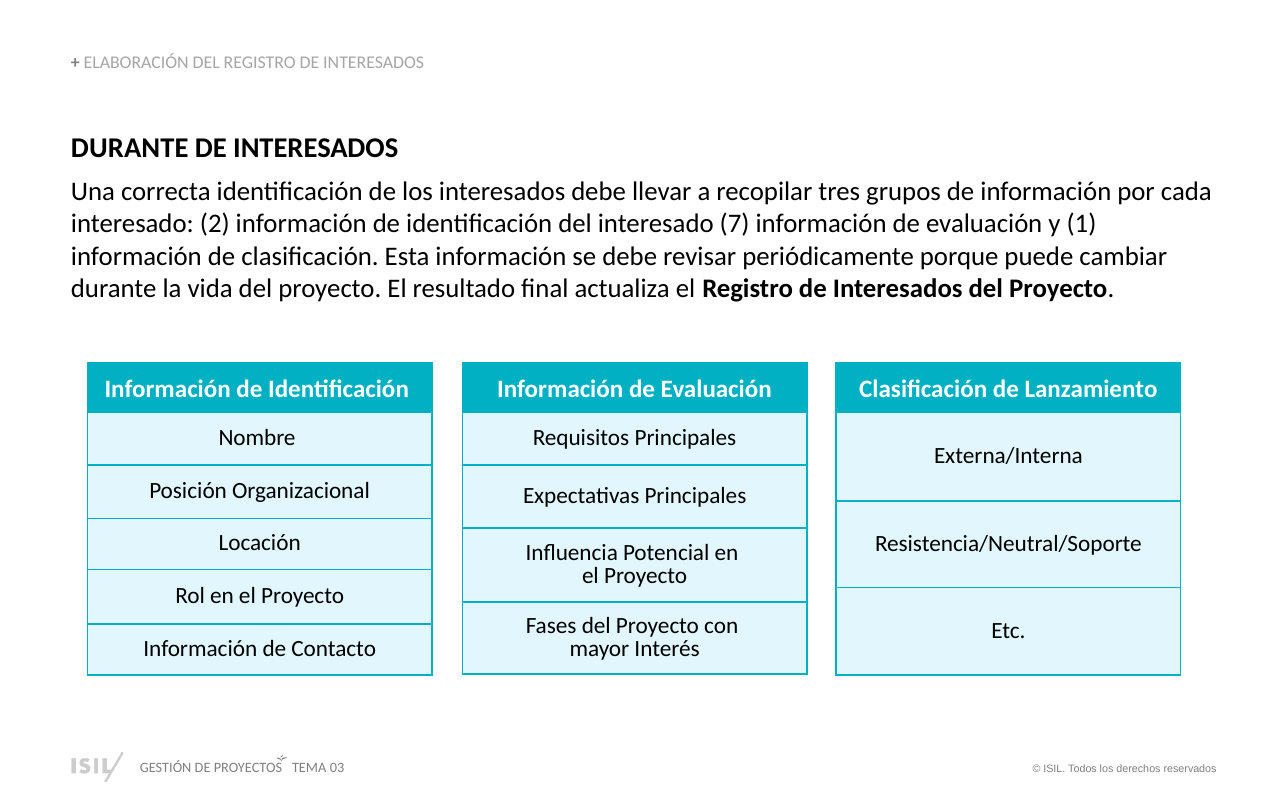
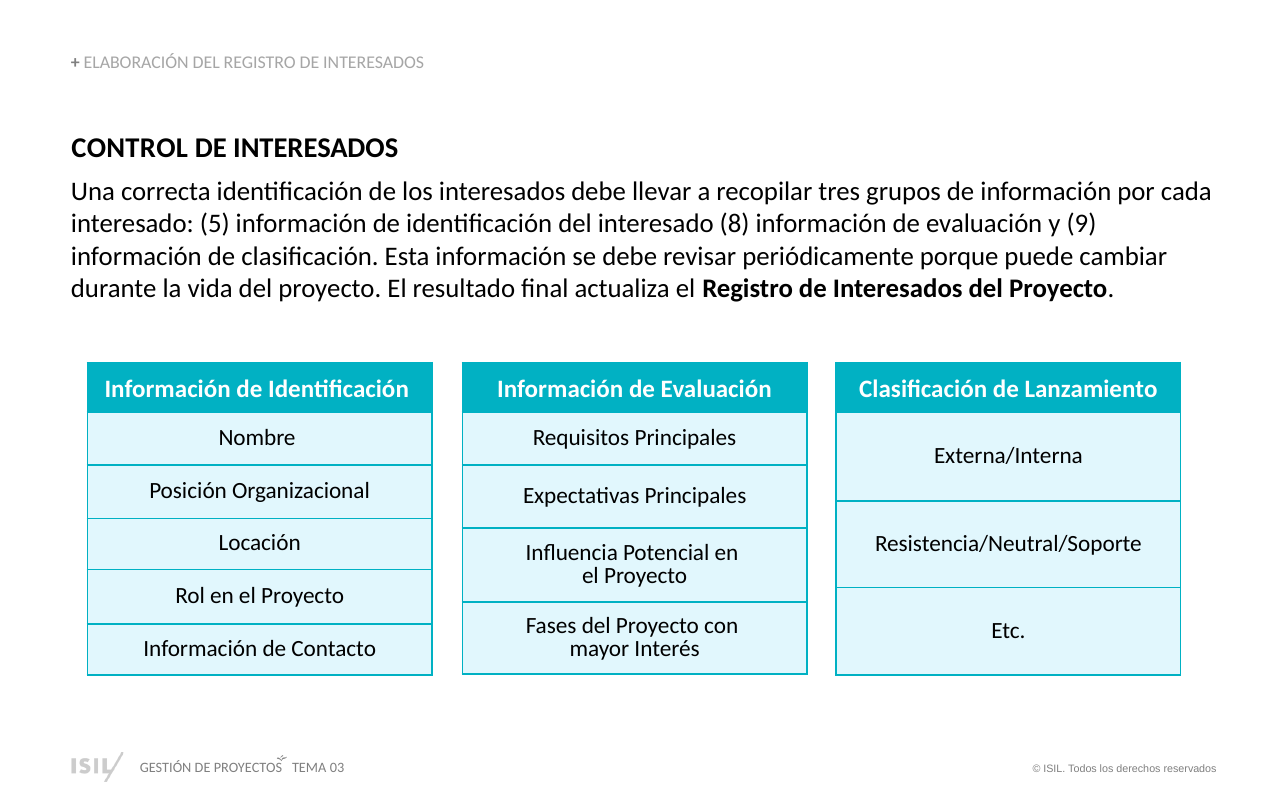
DURANTE: DURANTE -> CONTROL (130, 148)
2: 2 -> 5 (215, 224)
7: 7 -> 8 (735, 224)
1: 1 -> 9 (1082, 224)
